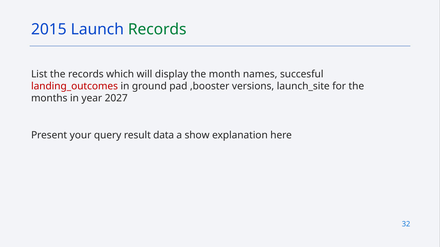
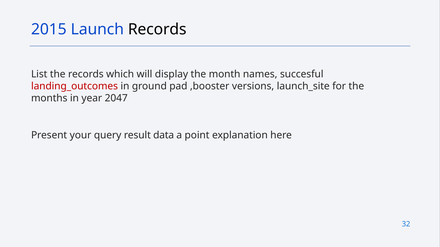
Records colour: green -> black (157, 29)
2027: 2027 -> 2047 (116, 98)
show: show -> point (197, 135)
